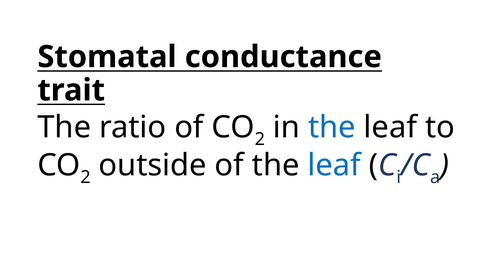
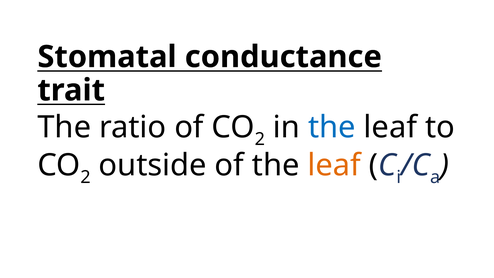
leaf colour: blue -> orange (334, 165)
